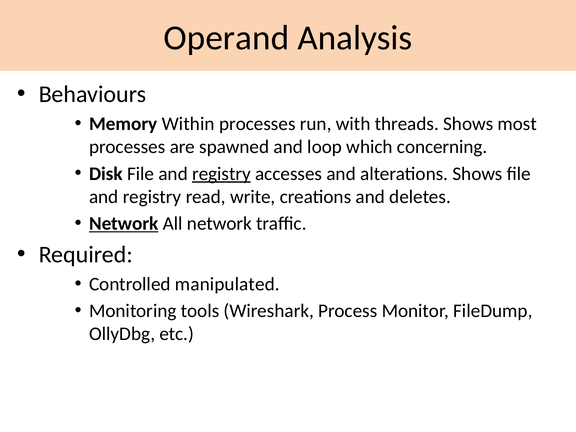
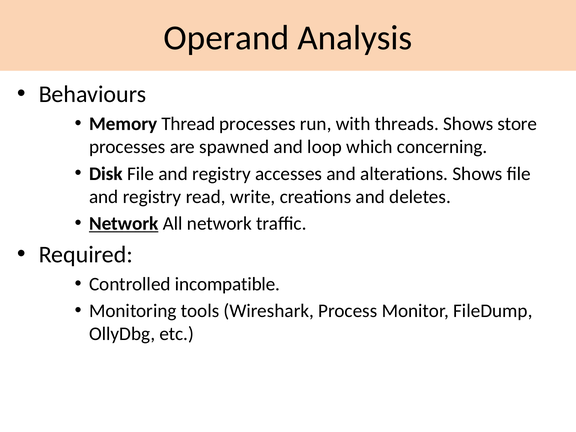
Within: Within -> Thread (188, 124)
most: most -> store (517, 124)
registry underline: present -> none (221, 174)
manipulated: manipulated -> incompatible (228, 284)
